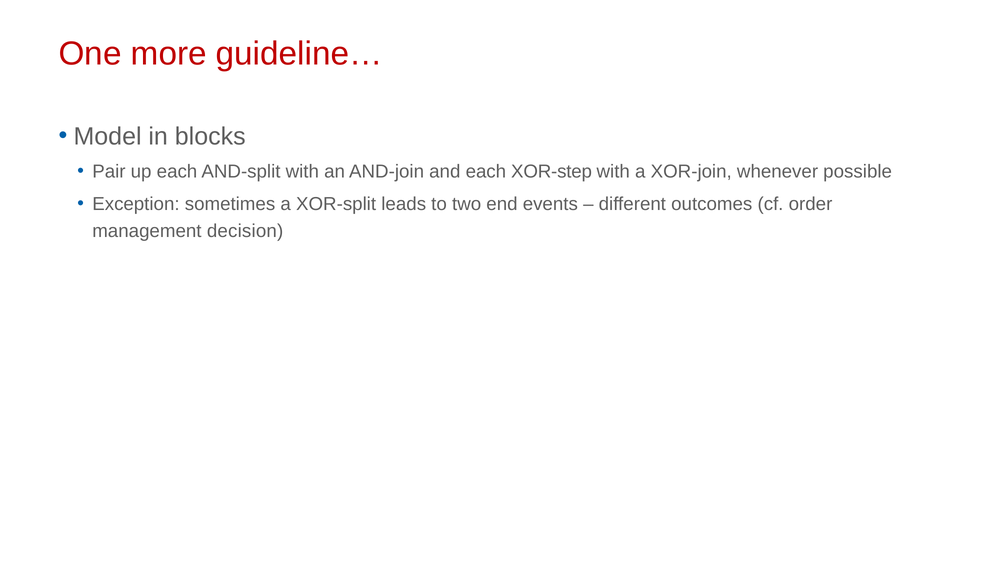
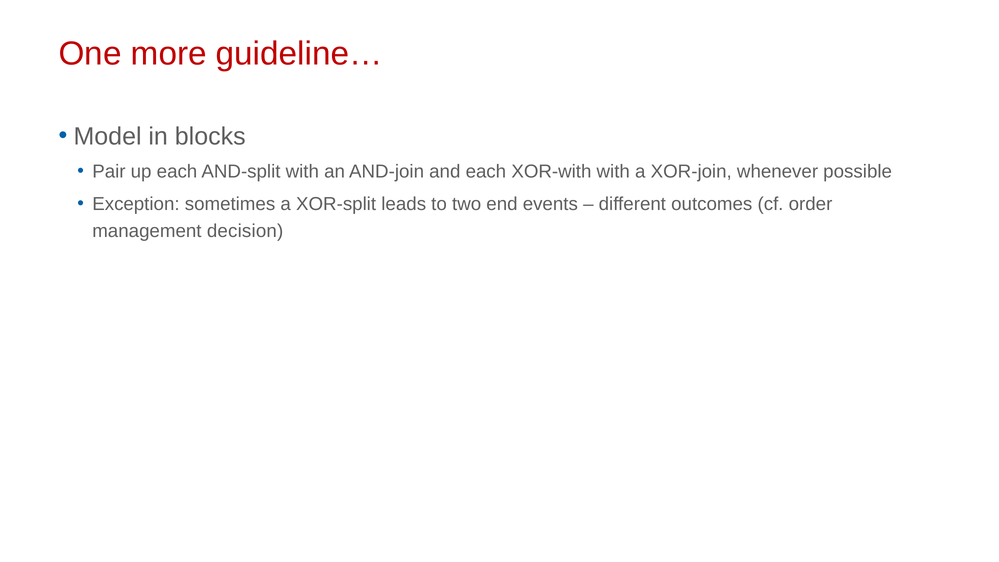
XOR-step: XOR-step -> XOR-with (551, 172)
